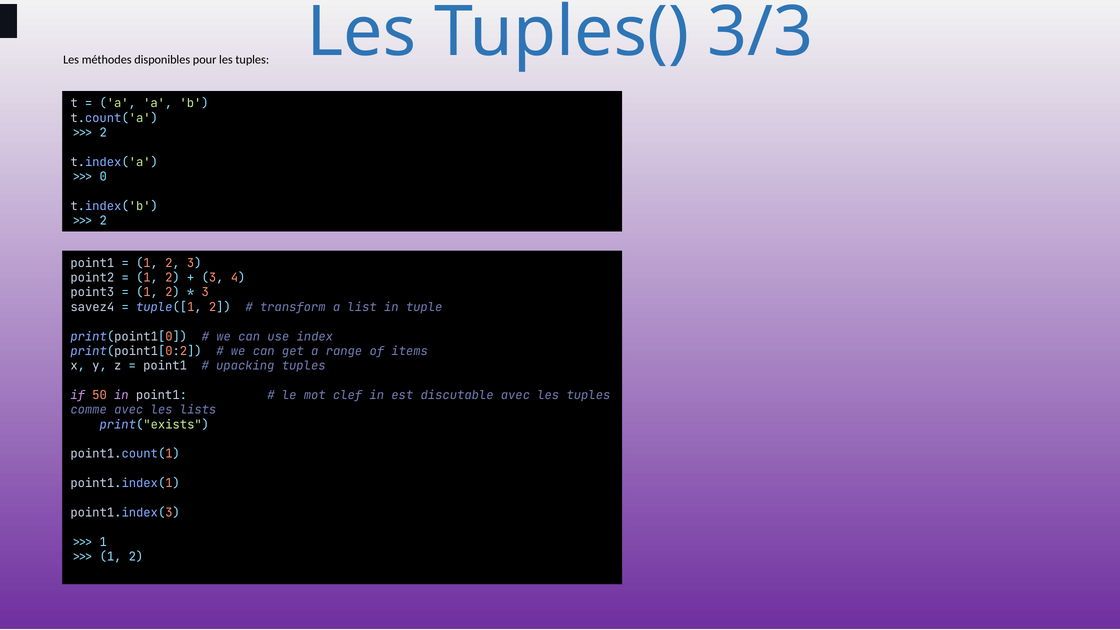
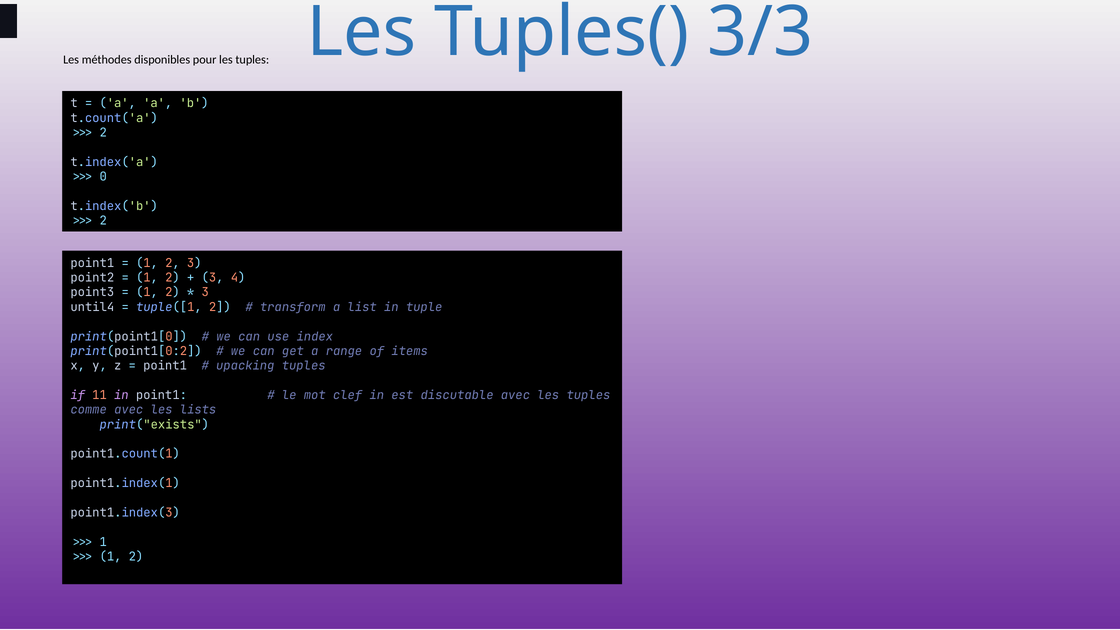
savez4: savez4 -> until4 (92, 307)
50: 50 -> 11 (100, 395)
